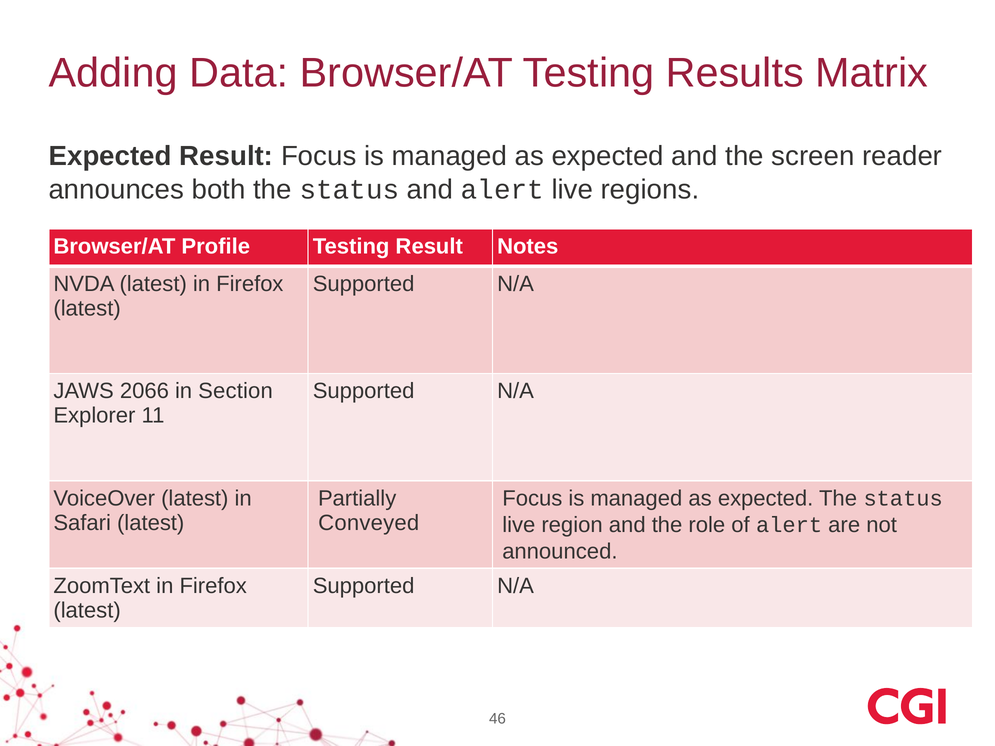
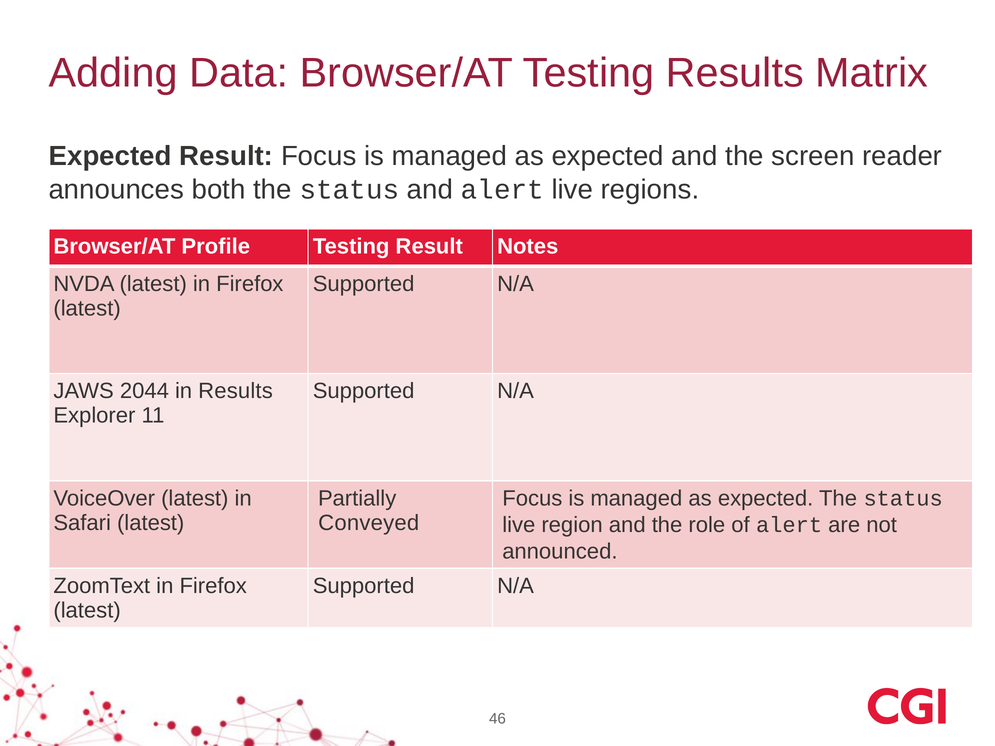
2066: 2066 -> 2044 (144, 391)
in Section: Section -> Results (236, 391)
